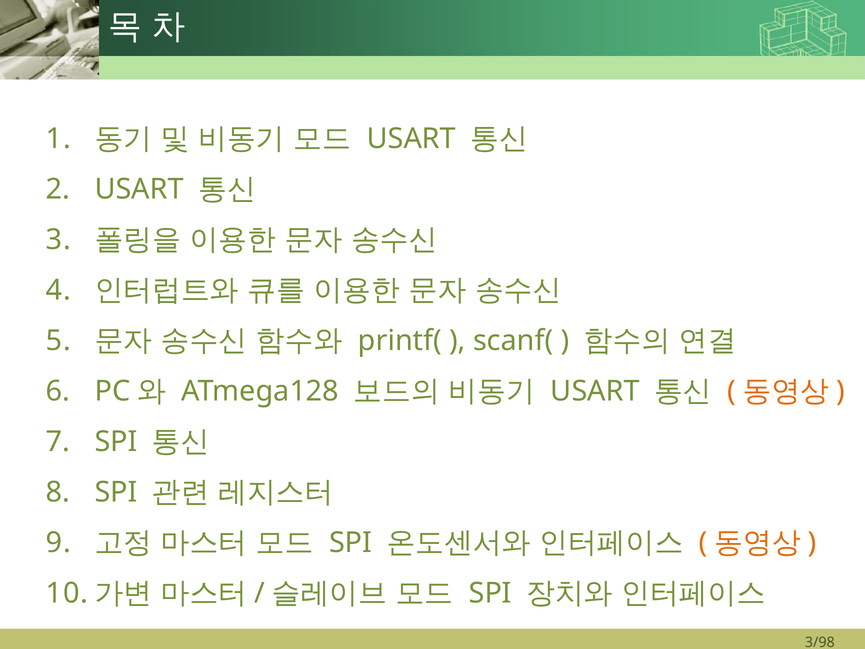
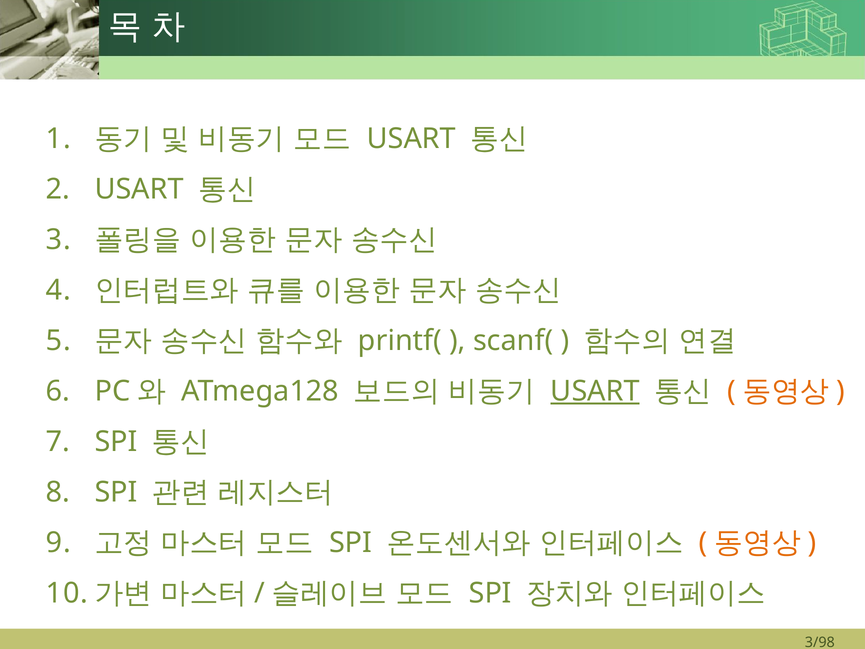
USART underline: none -> present (595, 391)
